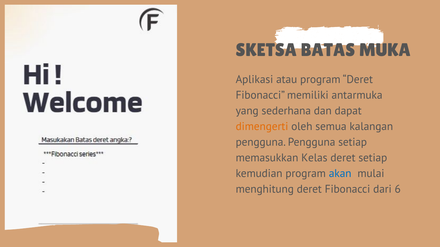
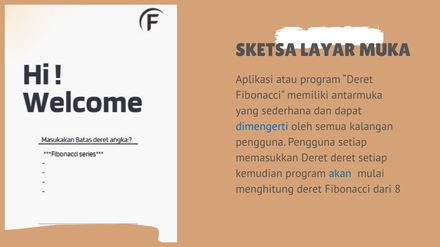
BATAS: BATAS -> LAYAR (328, 50)
dimengerti colour: orange -> blue (262, 127)
memasukkan Kelas: Kelas -> Deret (314, 158)
6: 6 -> 8 (398, 190)
